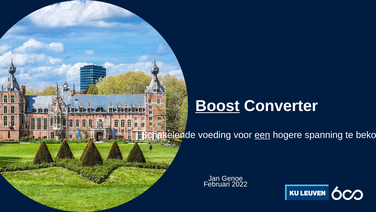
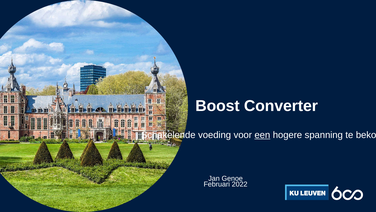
Boost underline: present -> none (217, 106)
